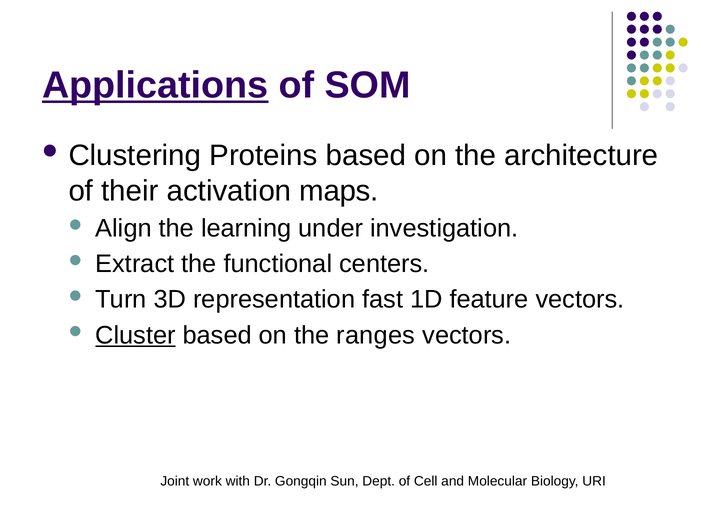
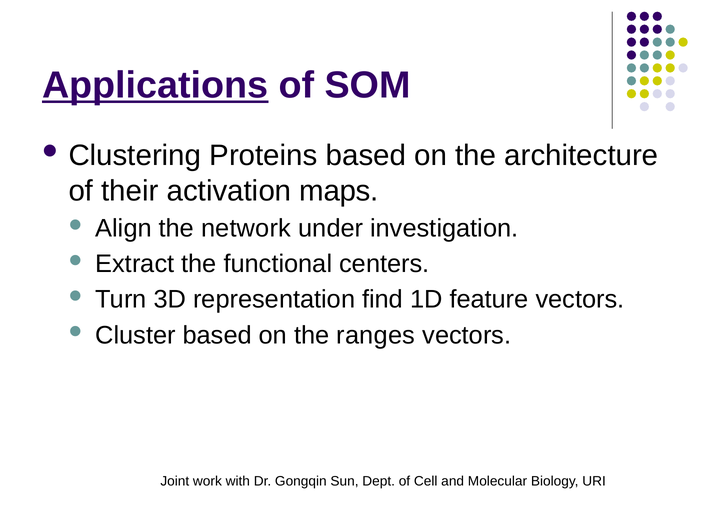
learning: learning -> network (246, 229)
fast: fast -> find (383, 300)
Cluster underline: present -> none (136, 335)
